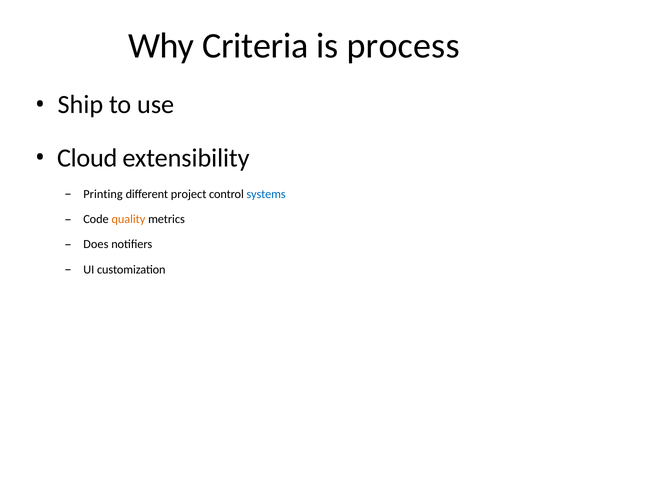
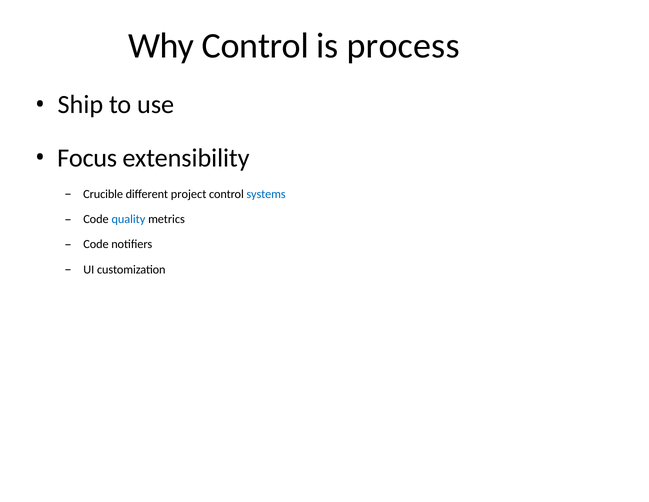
Why Criteria: Criteria -> Control (255, 46)
Cloud: Cloud -> Focus (87, 158)
Printing: Printing -> Crucible (103, 194)
quality colour: orange -> blue (128, 219)
Does: Does -> Code (96, 244)
